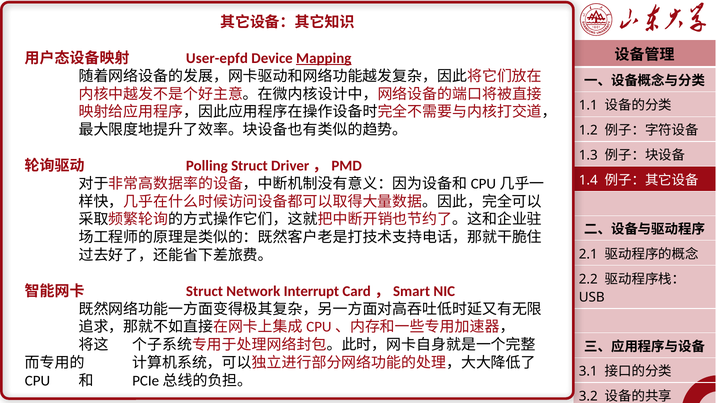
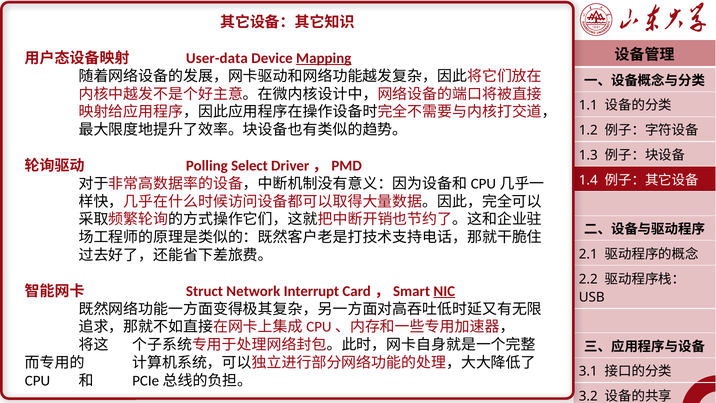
User-epfd: User-epfd -> User-data (217, 58)
Polling Struct: Struct -> Select (249, 166)
NIC underline: none -> present (444, 291)
